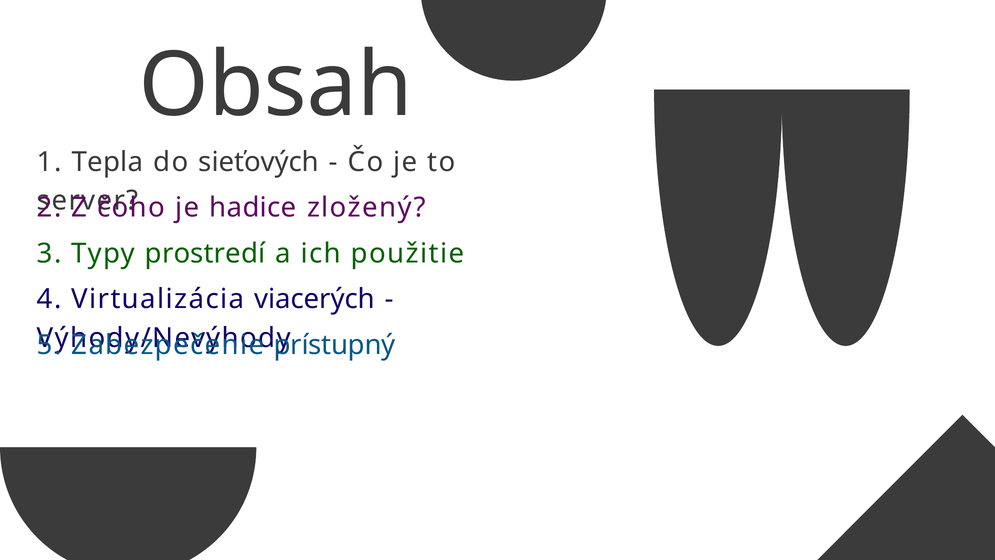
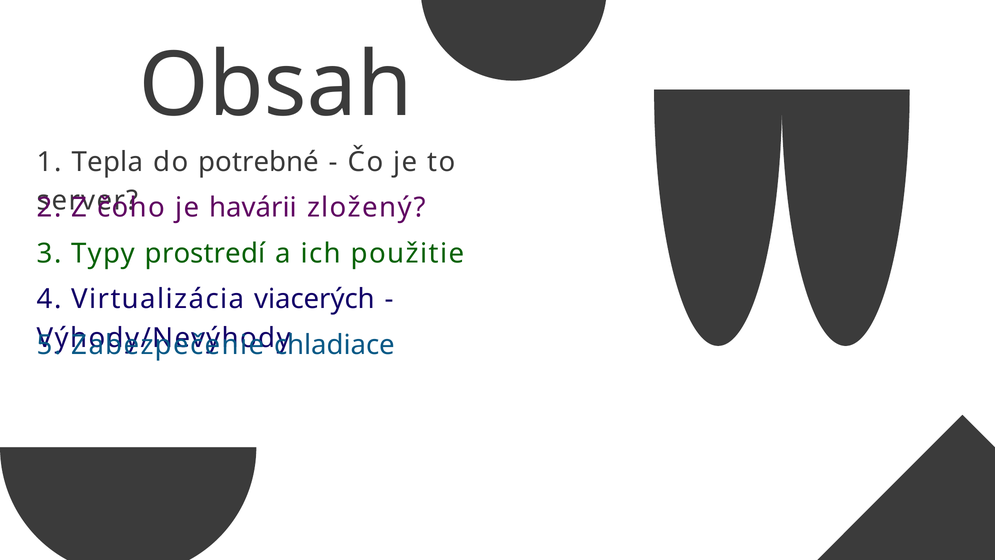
sieťových: sieťových -> potrebné (259, 162)
hadice: hadice -> havárii (253, 208)
prístupný: prístupný -> chladiace (335, 345)
